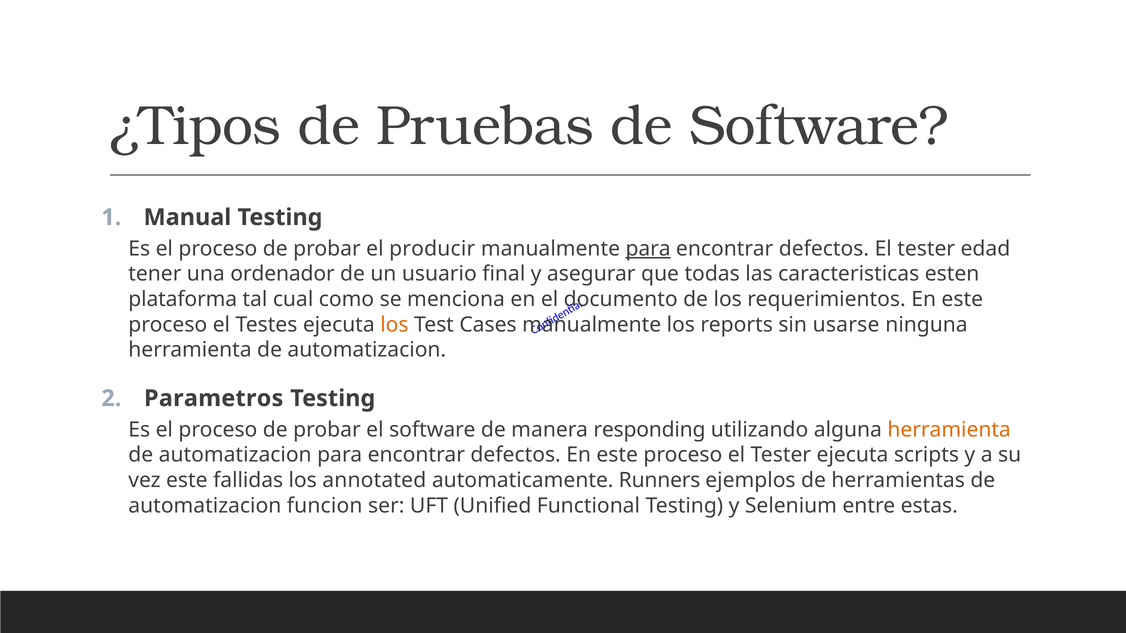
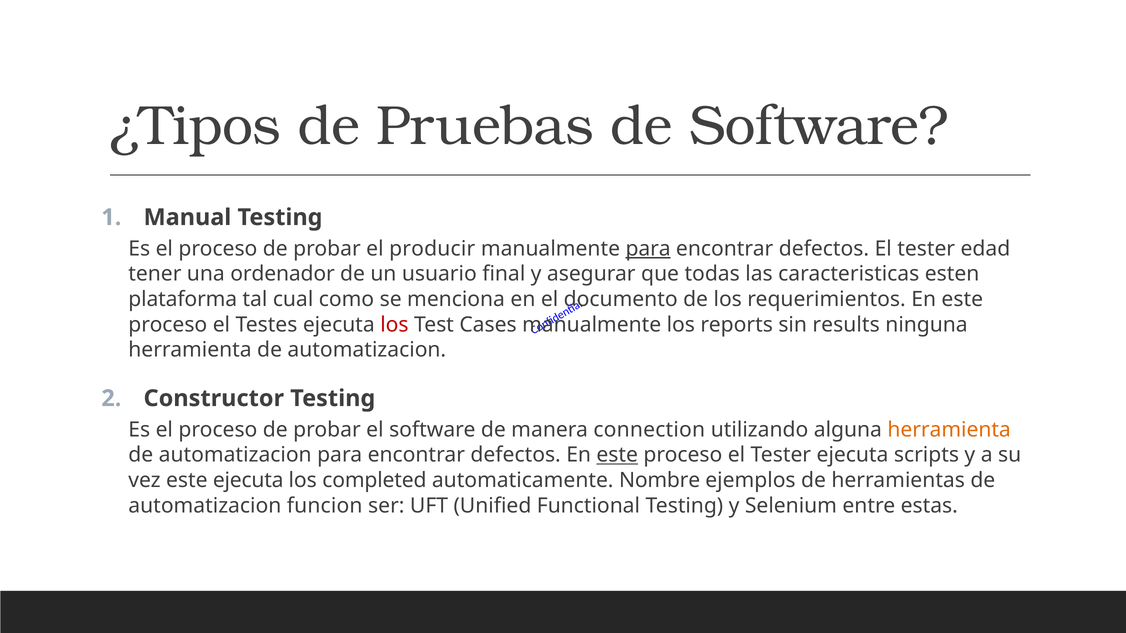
los colour: orange -> red (394, 325)
usarse: usarse -> results (846, 325)
Parametros: Parametros -> Constructor (214, 399)
responding: responding -> connection (649, 430)
este underline: none -> present (617, 455)
este fallidas: fallidas -> ejecuta (248, 481)
annotated: annotated -> completed (374, 481)
Runners: Runners -> Nombre (660, 481)
